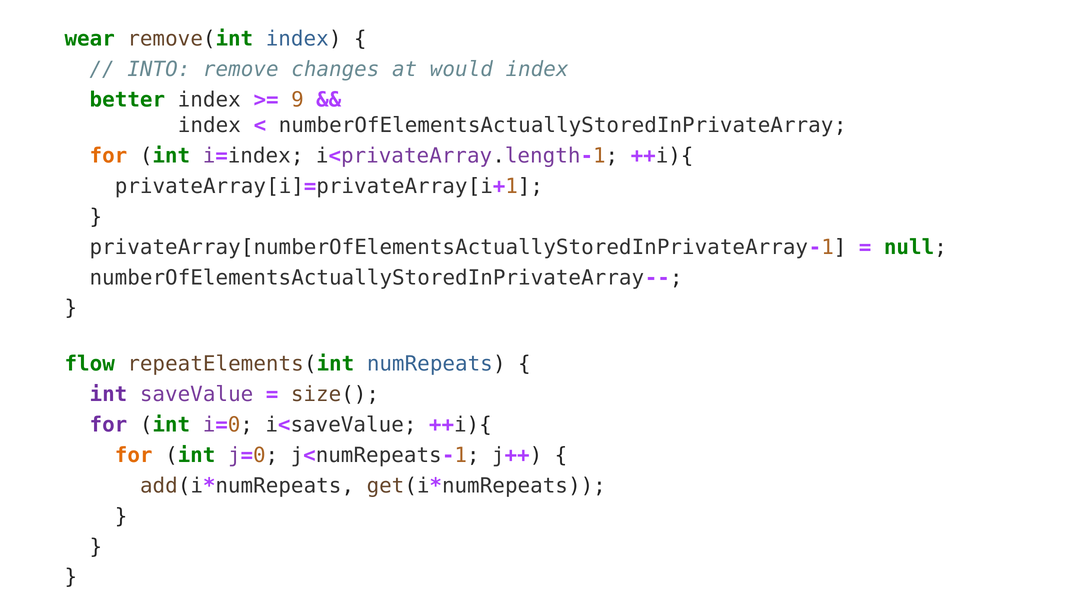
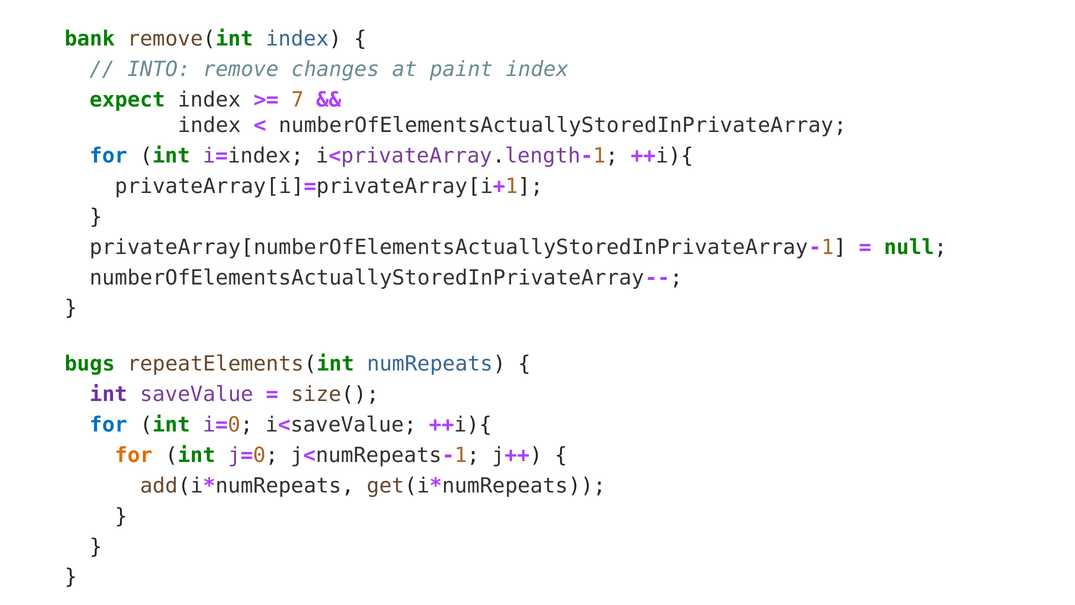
wear: wear -> bank (90, 39)
would: would -> paint (461, 70)
better: better -> expect (127, 100)
9: 9 -> 7 (297, 100)
for colour: orange -> blue (108, 156)
flow: flow -> bugs (90, 364)
for colour: purple -> blue (108, 424)
